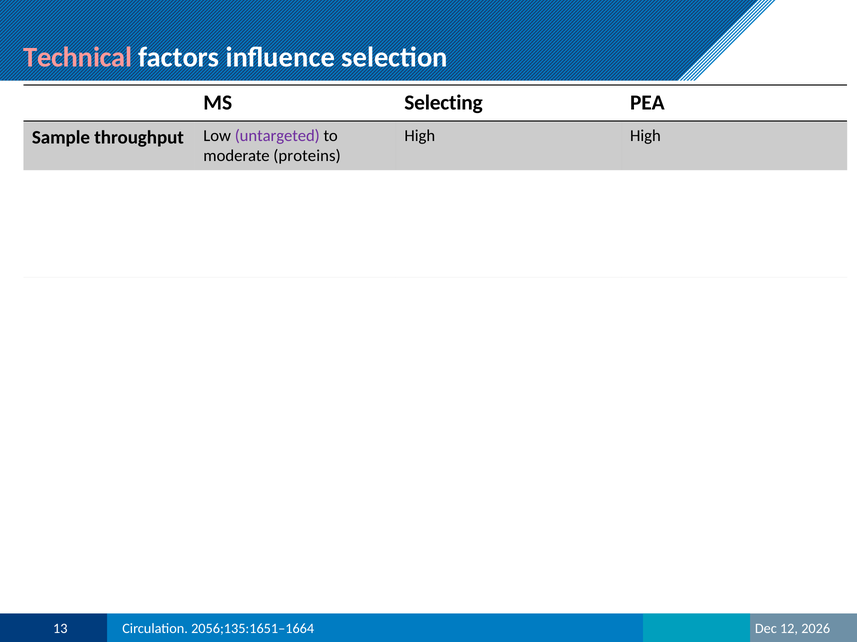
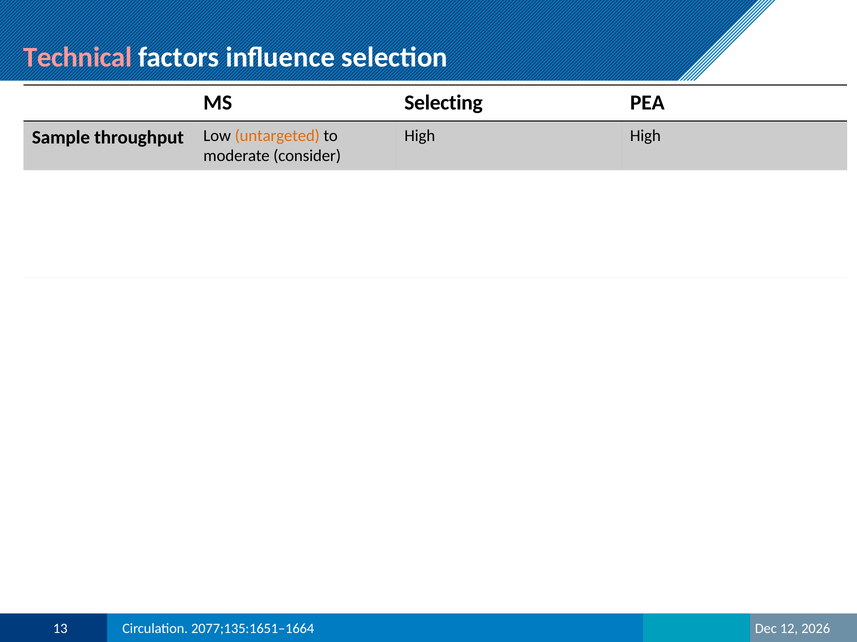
untargeted colour: purple -> orange (277, 136)
moderate proteins: proteins -> consider (307, 156)
2056;135:1651–1664: 2056;135:1651–1664 -> 2077;135:1651–1664 (253, 629)
